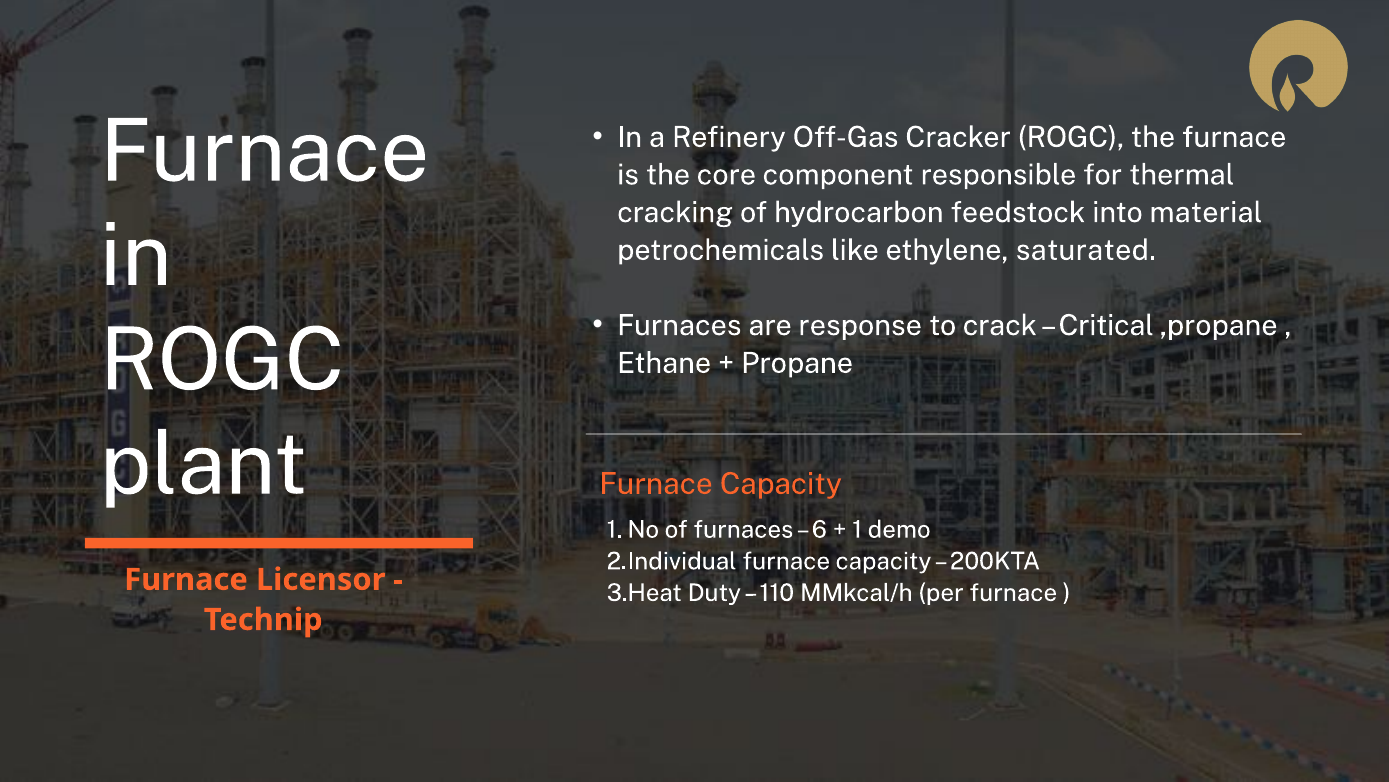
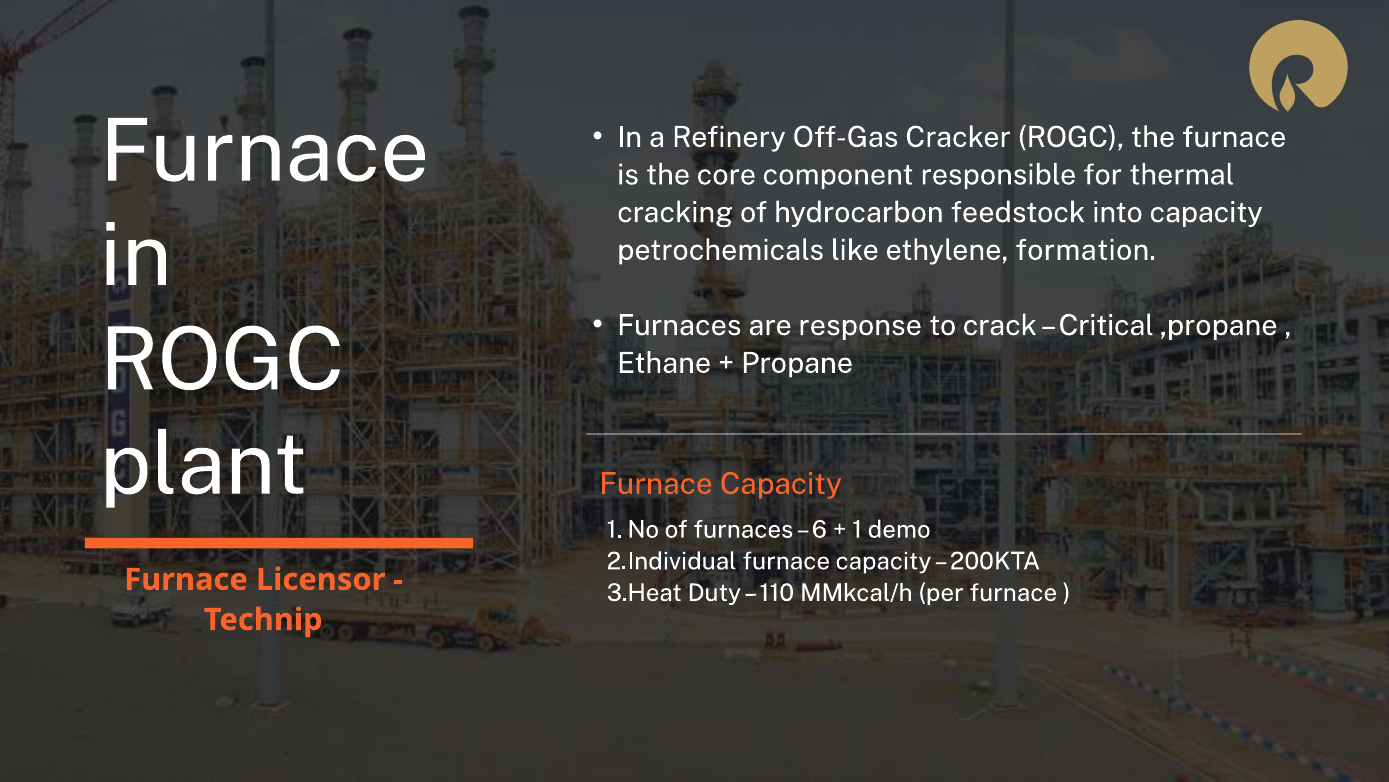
into material: material -> capacity (1206, 212)
saturated: saturated -> formation (1086, 250)
